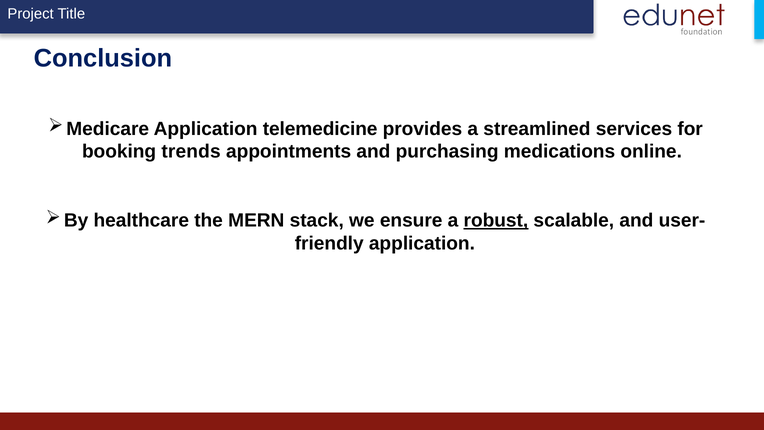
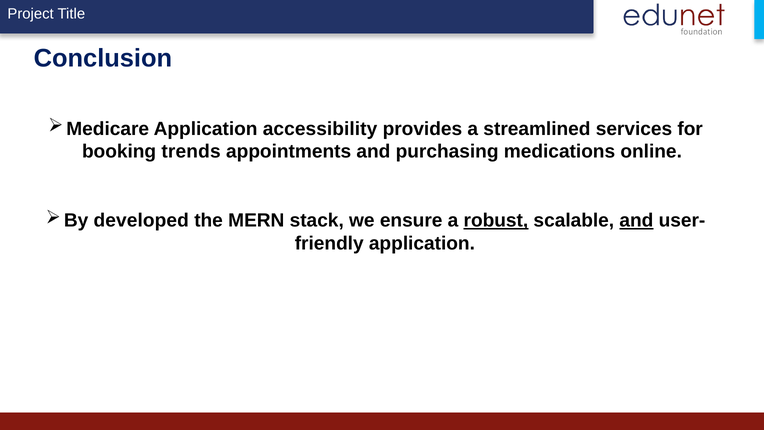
telemedicine: telemedicine -> accessibility (320, 129)
healthcare: healthcare -> developed (141, 220)
and underline: none -> present (636, 220)
